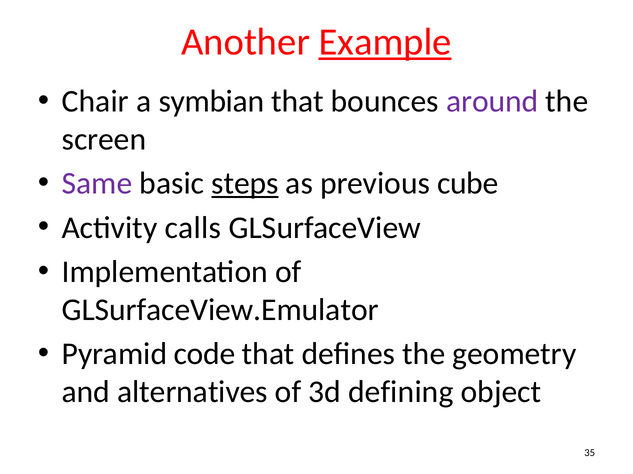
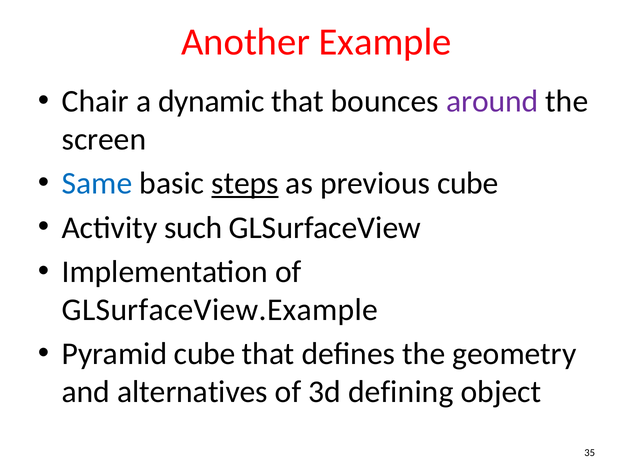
Example underline: present -> none (385, 42)
symbian: symbian -> dynamic (211, 101)
Same colour: purple -> blue (97, 184)
calls: calls -> such (193, 228)
GLSurfaceView.Emulator: GLSurfaceView.Emulator -> GLSurfaceView.Example (220, 310)
Pyramid code: code -> cube (205, 355)
